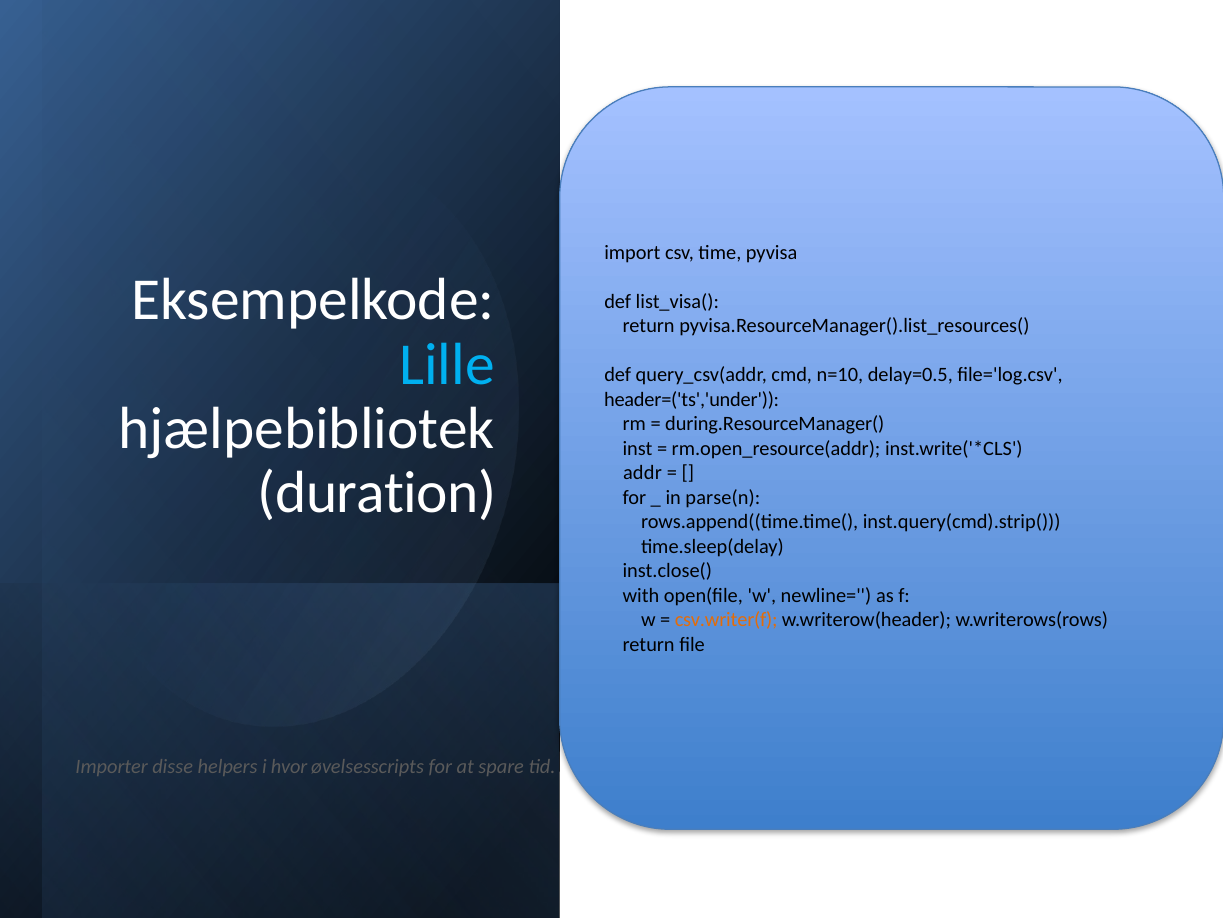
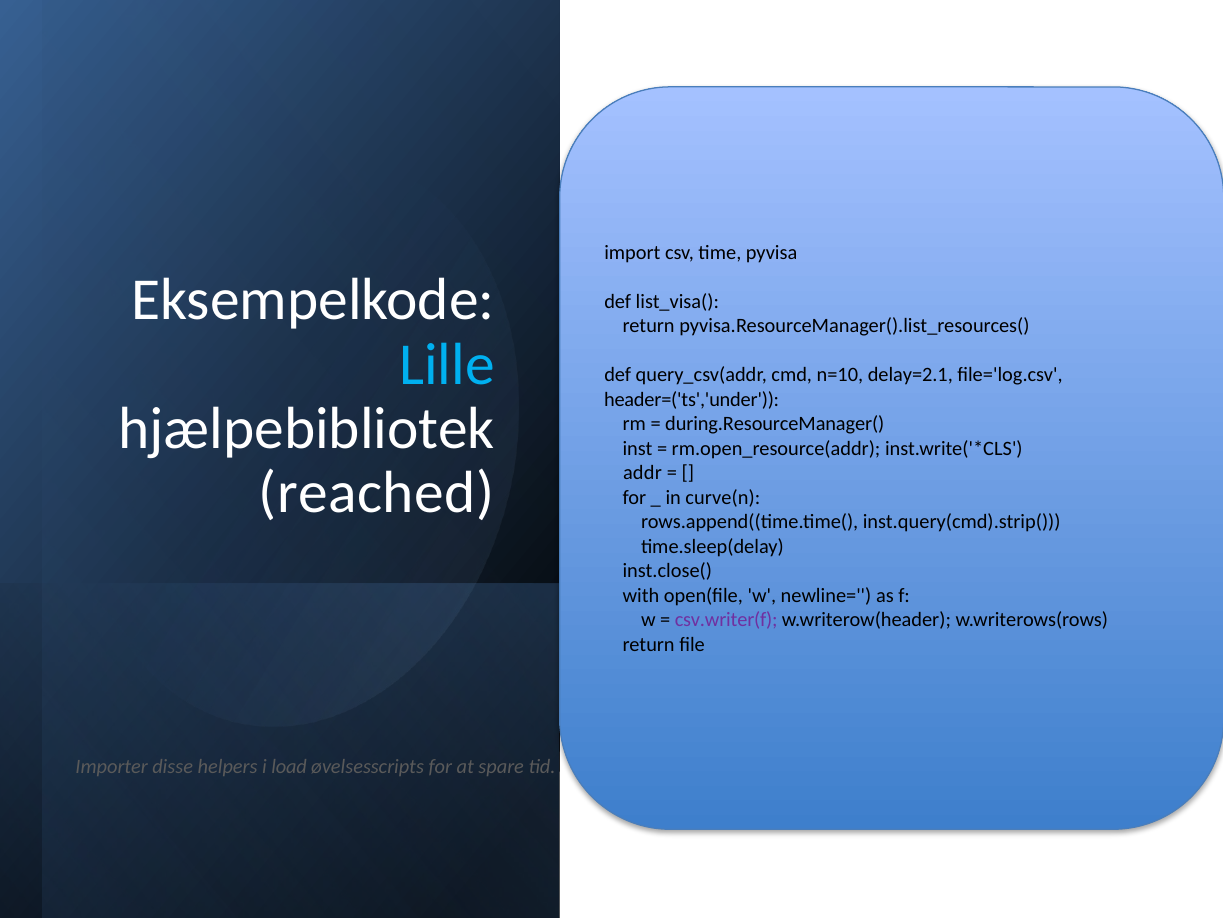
delay=0.5: delay=0.5 -> delay=2.1 (910, 375)
duration: duration -> reached (377, 493)
parse(n: parse(n -> curve(n (723, 497)
csv.writer(f colour: orange -> purple (726, 619)
hvor: hvor -> load (289, 766)
